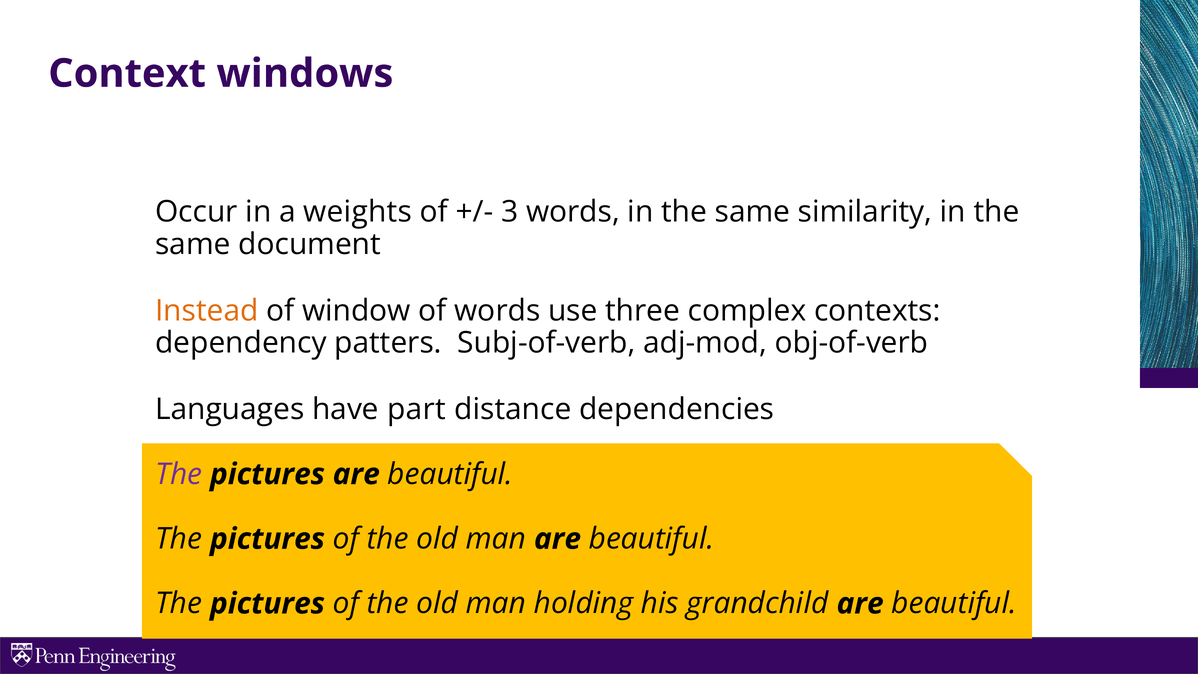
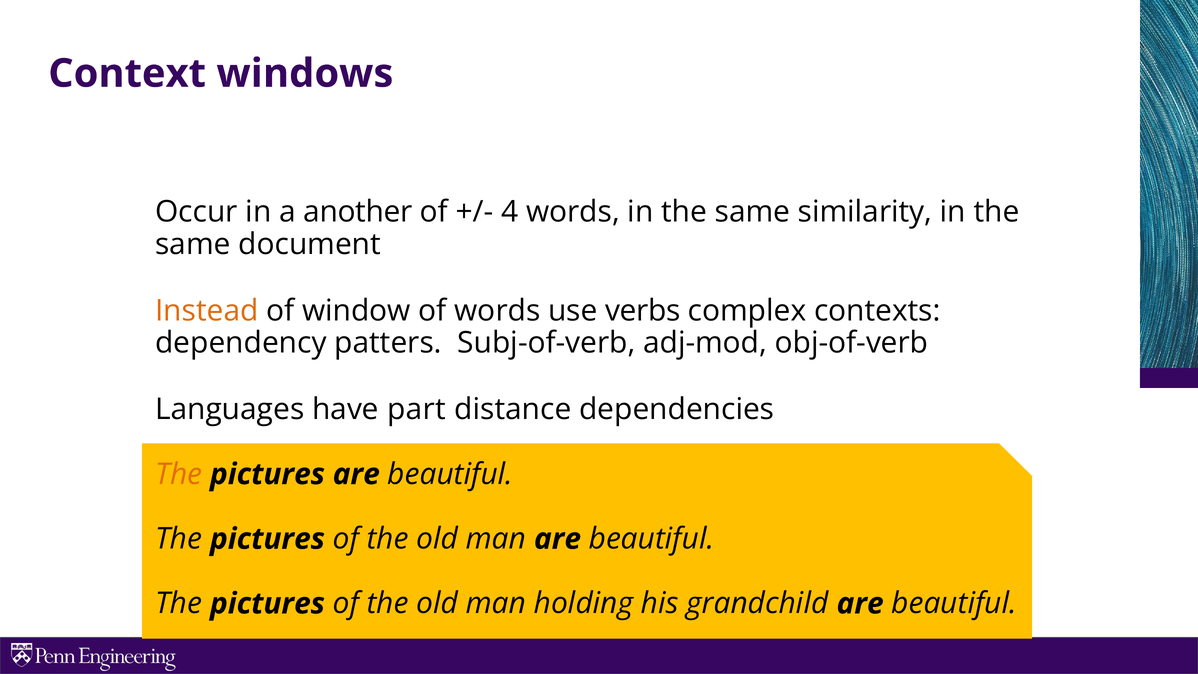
weights: weights -> another (358, 212)
3: 3 -> 4 (510, 212)
three: three -> verbs (643, 311)
The colour: purple -> orange (179, 474)
